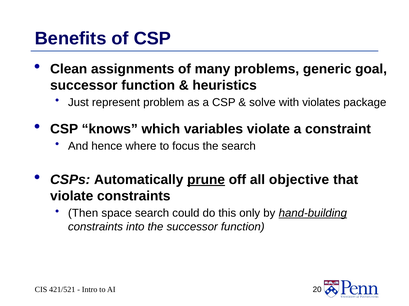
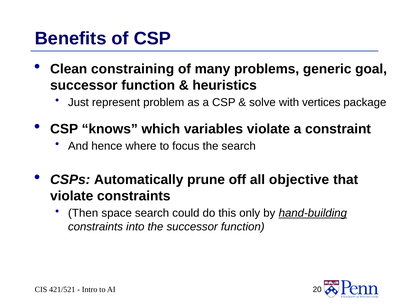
assignments: assignments -> constraining (133, 69)
violates: violates -> vertices (321, 103)
prune underline: present -> none (206, 180)
